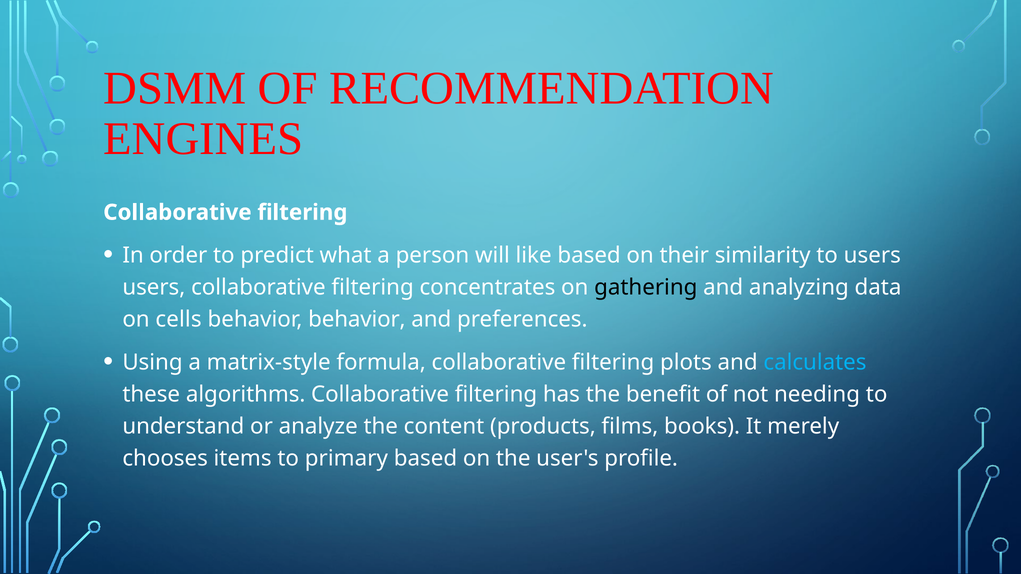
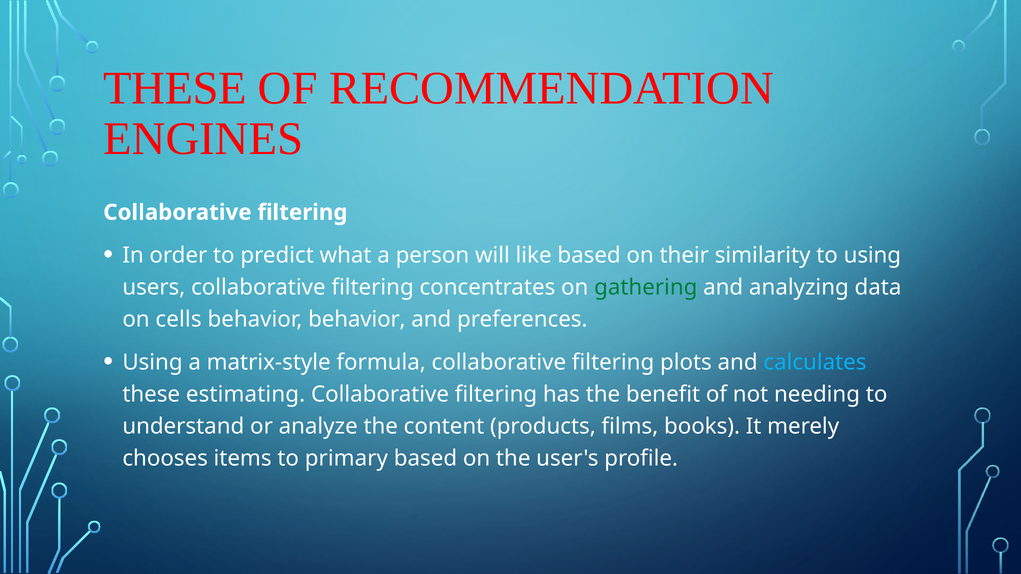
DSMM: DSMM -> THESE (175, 88)
to users: users -> using (872, 255)
gathering colour: black -> green (646, 287)
algorithms: algorithms -> estimating (246, 394)
